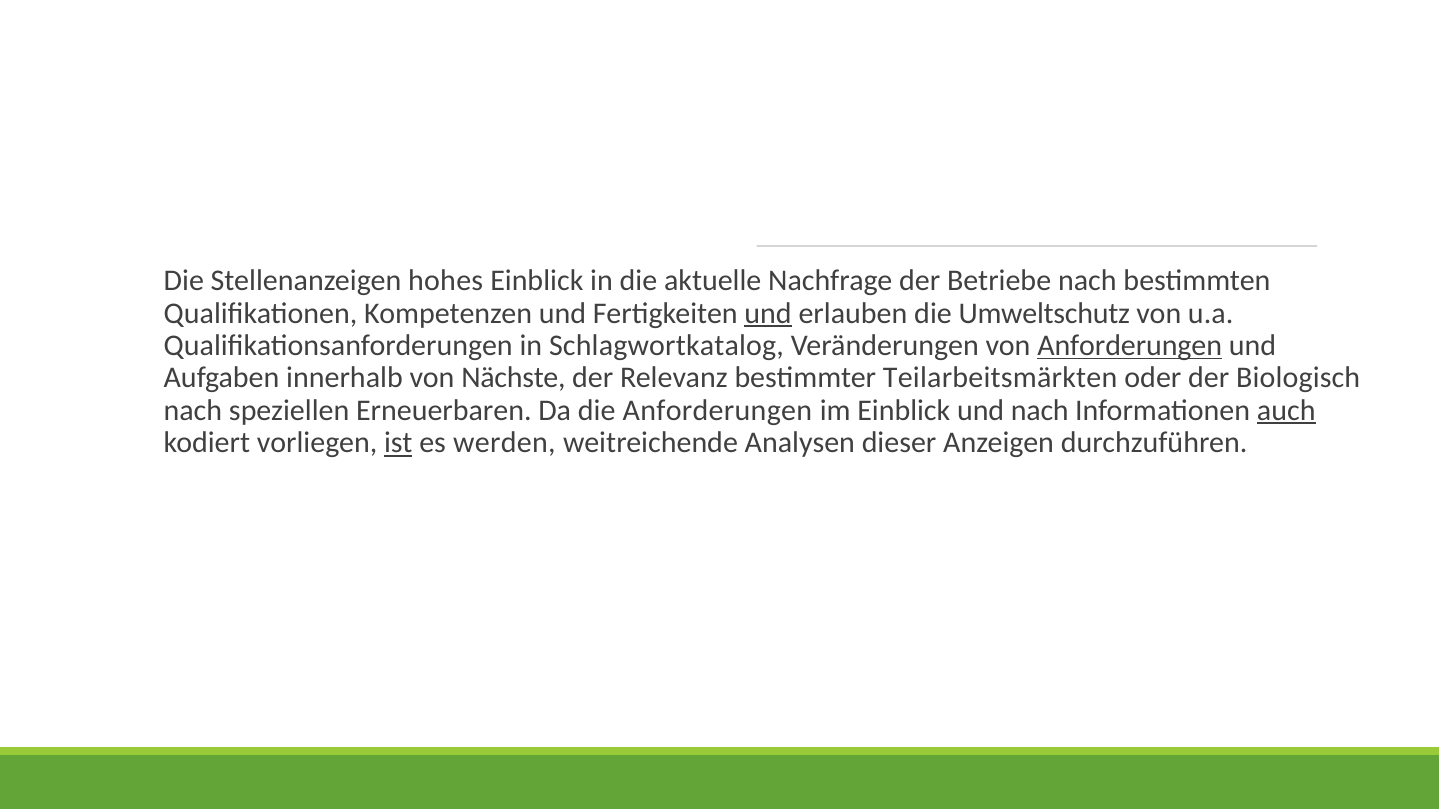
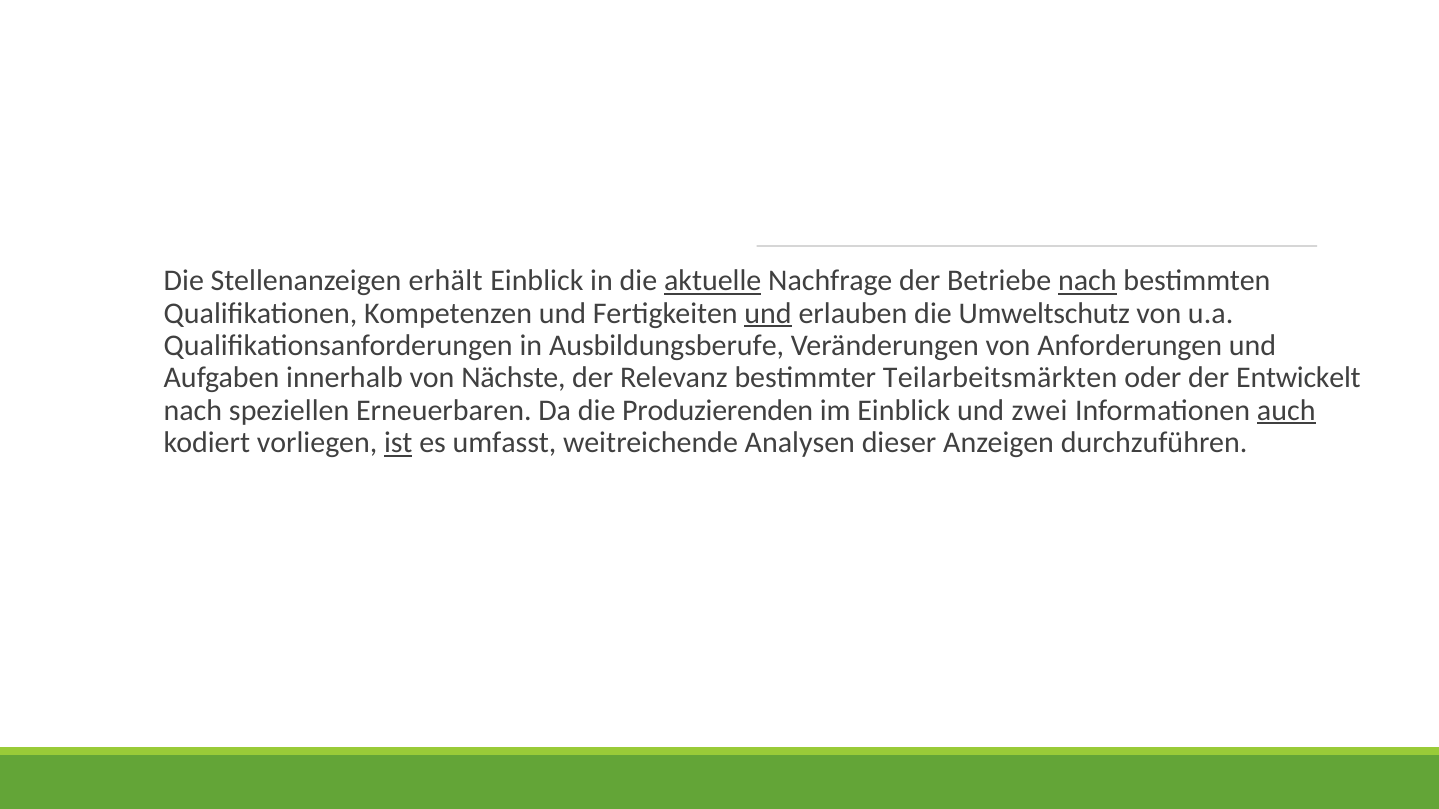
hohes: hohes -> erhält (446, 281)
aktuelle underline: none -> present (713, 281)
nach underline: none -> present (1087, 281)
Schlagwortkatalog: Schlagwortkatalog -> Ausbildungsberufe (667, 346)
Anforderungen underline: present -> none (1130, 346)
Biologisch: Biologisch -> Entwickelt (1298, 378)
die Anforderungen: Anforderungen -> Produzierenden (718, 411)
und nach: nach -> zwei (1040, 411)
werden: werden -> umfasst (505, 443)
